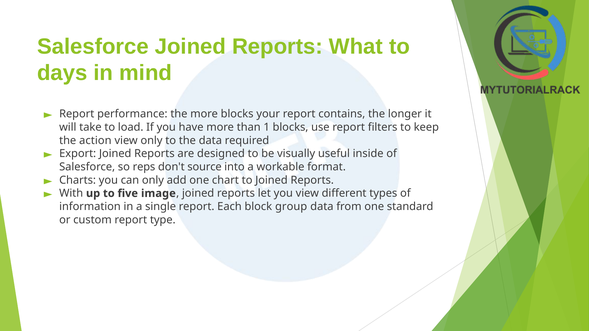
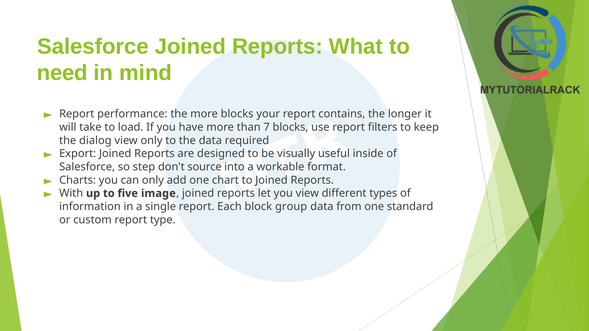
days: days -> need (62, 73)
1: 1 -> 7 (267, 127)
action: action -> dialog (95, 140)
reps: reps -> step (144, 167)
